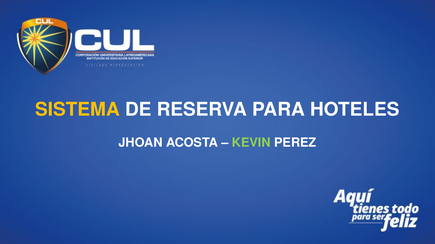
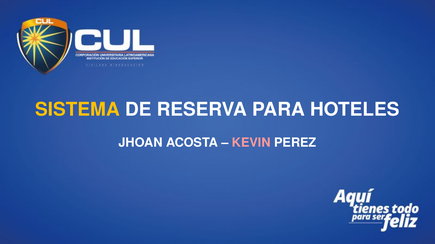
KEVIN colour: light green -> pink (251, 143)
